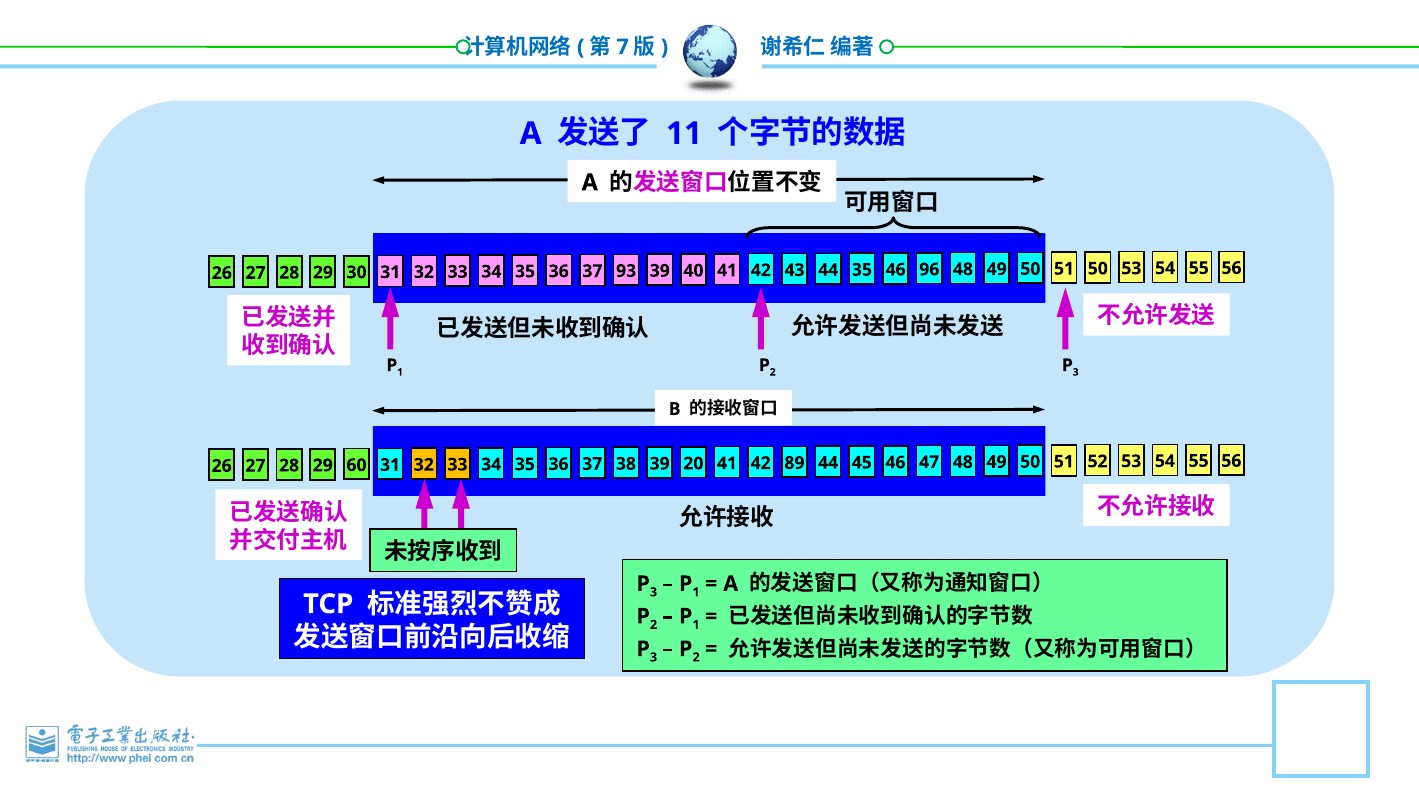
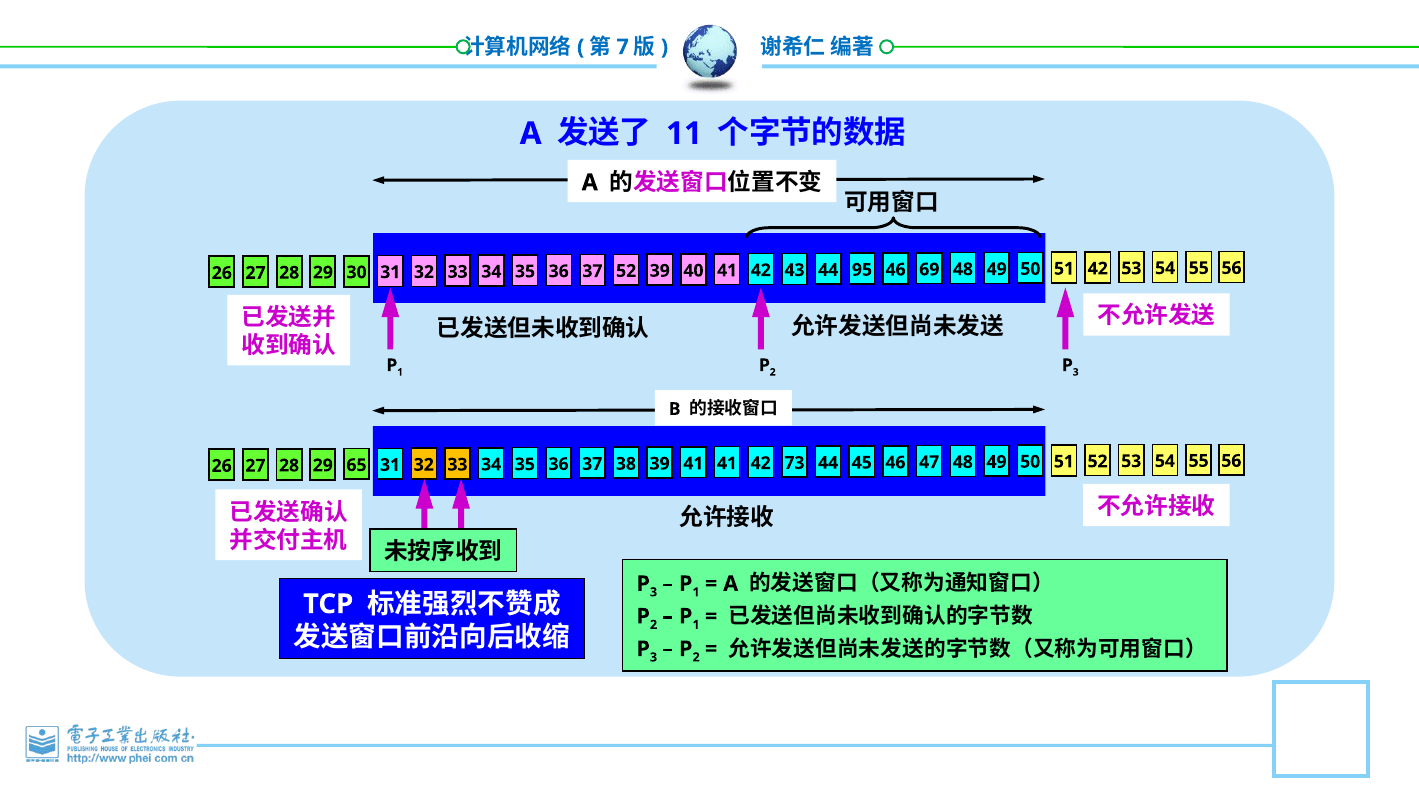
51 50: 50 -> 42 (1098, 269)
37 93: 93 -> 52 (626, 271)
44 35: 35 -> 95 (862, 270)
96: 96 -> 69 (929, 270)
60: 60 -> 65 (356, 465)
39 20: 20 -> 41 (693, 464)
89: 89 -> 73 (794, 463)
